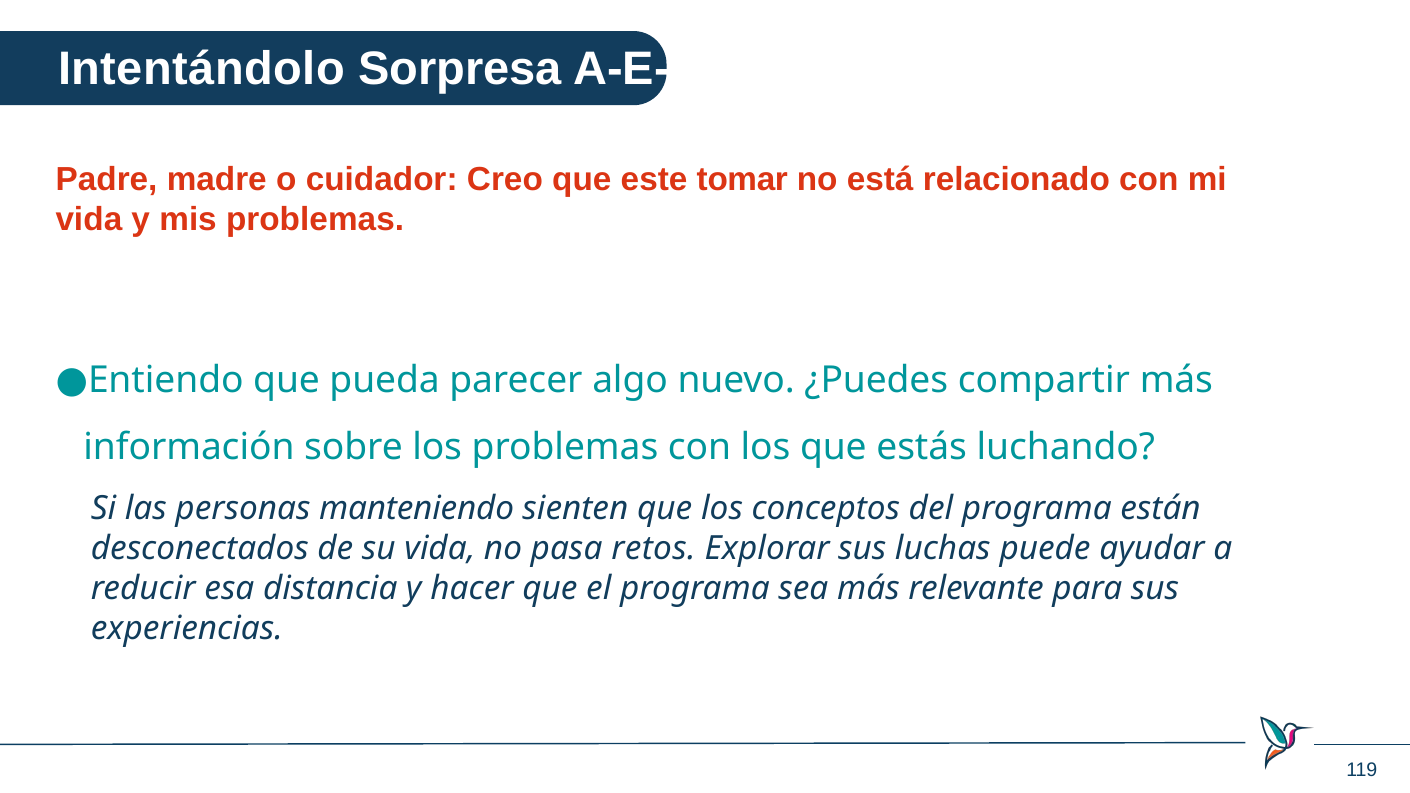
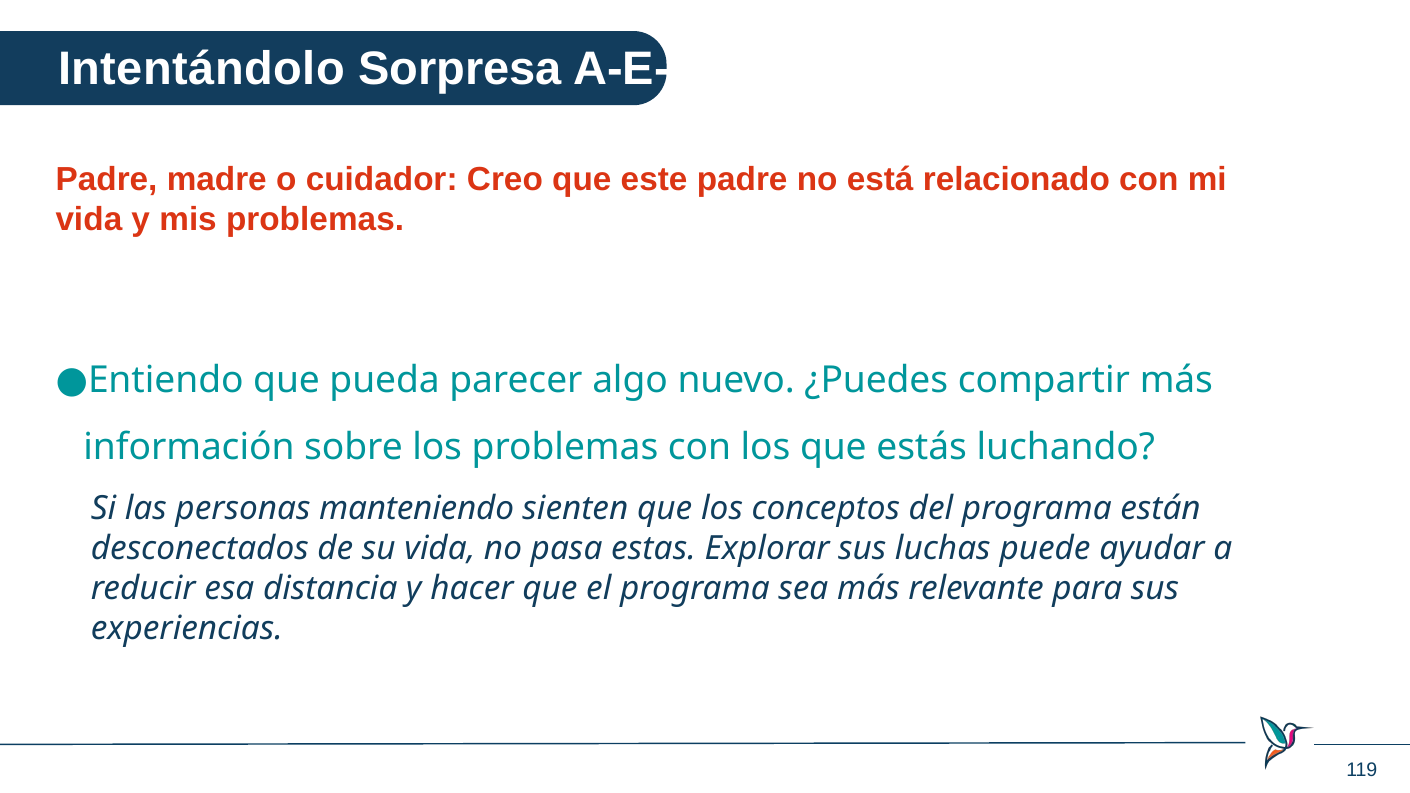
este tomar: tomar -> padre (742, 179)
retos: retos -> estas (653, 549)
